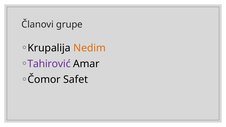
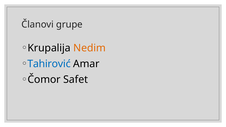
Tahirović colour: purple -> blue (49, 64)
